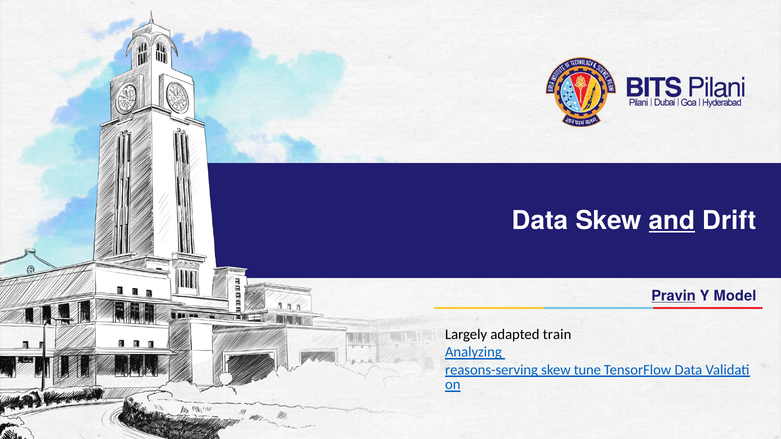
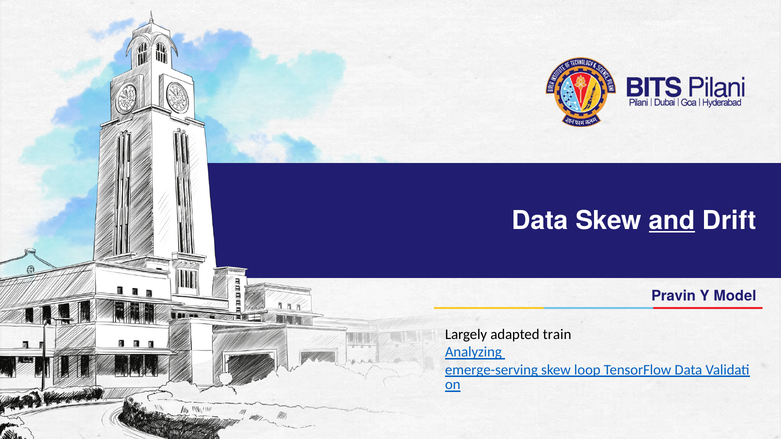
Pravin underline: present -> none (674, 296)
reasons-serving: reasons-serving -> emerge-serving (492, 370)
tune: tune -> loop (587, 370)
